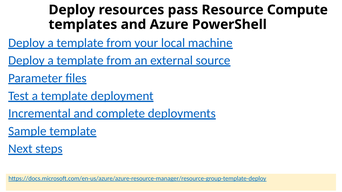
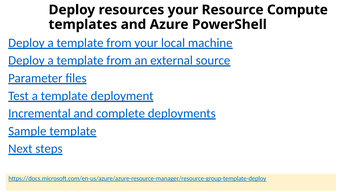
resources pass: pass -> your (183, 10)
